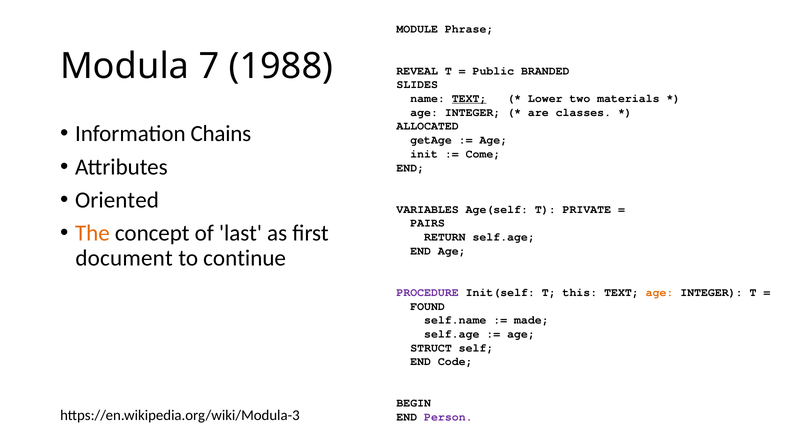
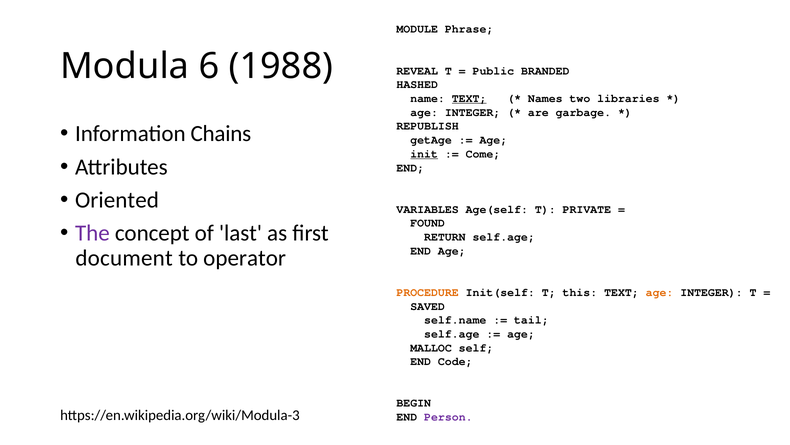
7: 7 -> 6 (209, 66)
SLIDES: SLIDES -> HASHED (417, 84)
Lower: Lower -> Names (545, 98)
materials: materials -> libraries (628, 98)
classes: classes -> garbage (583, 112)
ALLOCATED: ALLOCATED -> REPUBLISH (428, 126)
init underline: none -> present (424, 154)
PAIRS: PAIRS -> FOUND (428, 223)
The colour: orange -> purple (92, 233)
continue: continue -> operator (245, 258)
PROCEDURE colour: purple -> orange (428, 292)
FOUND: FOUND -> SAVED (428, 306)
made: made -> tail (531, 320)
STRUCT: STRUCT -> MALLOC (431, 347)
